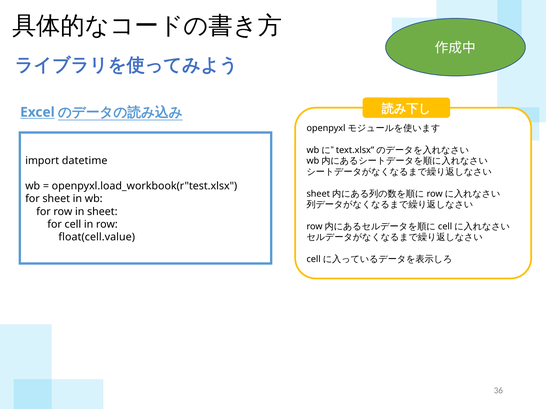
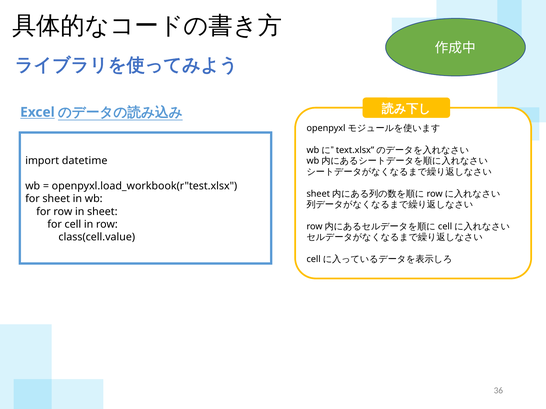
float(cell.value: float(cell.value -> class(cell.value (97, 237)
